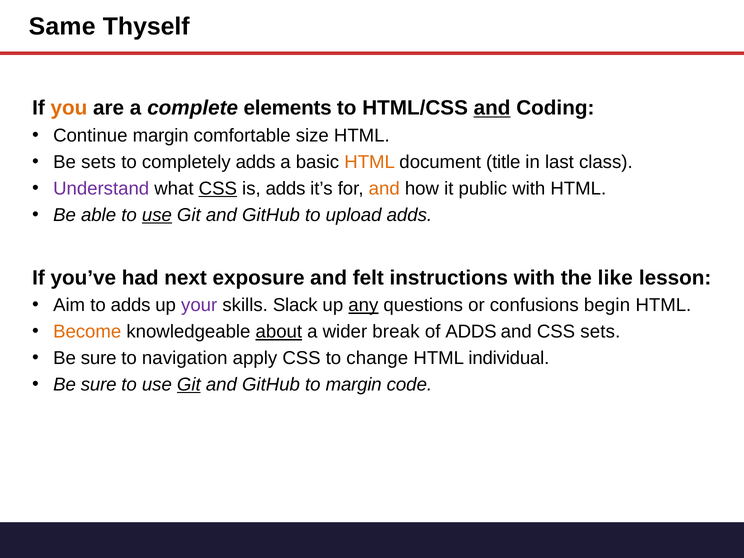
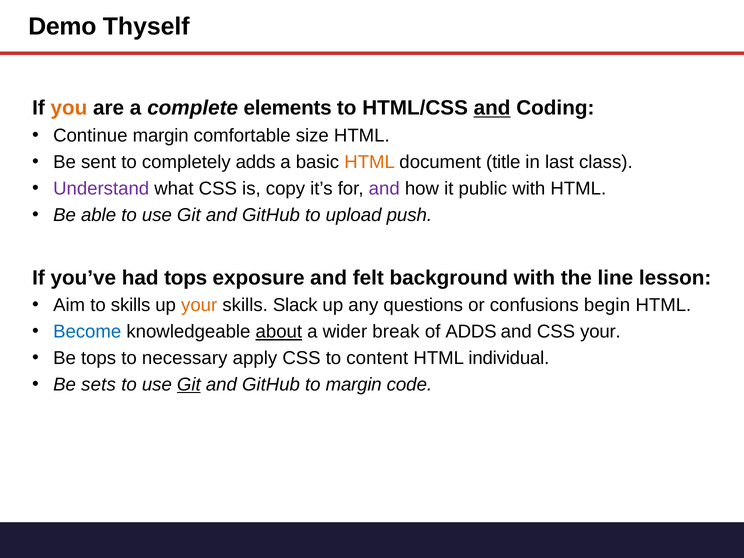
Same: Same -> Demo (62, 26)
Be sets: sets -> sent (99, 162)
CSS underline: present -> none (218, 189)
is adds: adds -> copy (285, 189)
and colour: orange -> purple (384, 189)
use underline: present -> none (157, 215)
upload adds: adds -> push (409, 215)
had next: next -> tops (186, 278)
instructions: instructions -> background (449, 278)
like: like -> line (615, 278)
to adds: adds -> skills (131, 305)
your colour: purple -> orange (199, 305)
any underline: present -> none (363, 305)
Become colour: orange -> blue (87, 332)
CSS sets: sets -> your (600, 332)
sure: sure -> tops (99, 358)
navigation: navigation -> necessary (185, 358)
change: change -> content (377, 358)
sure: sure -> sets (98, 385)
